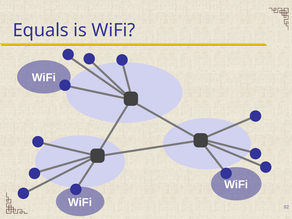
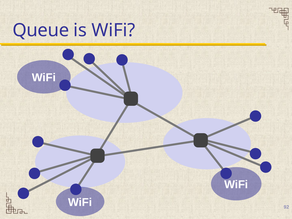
Equals: Equals -> Queue (41, 30)
